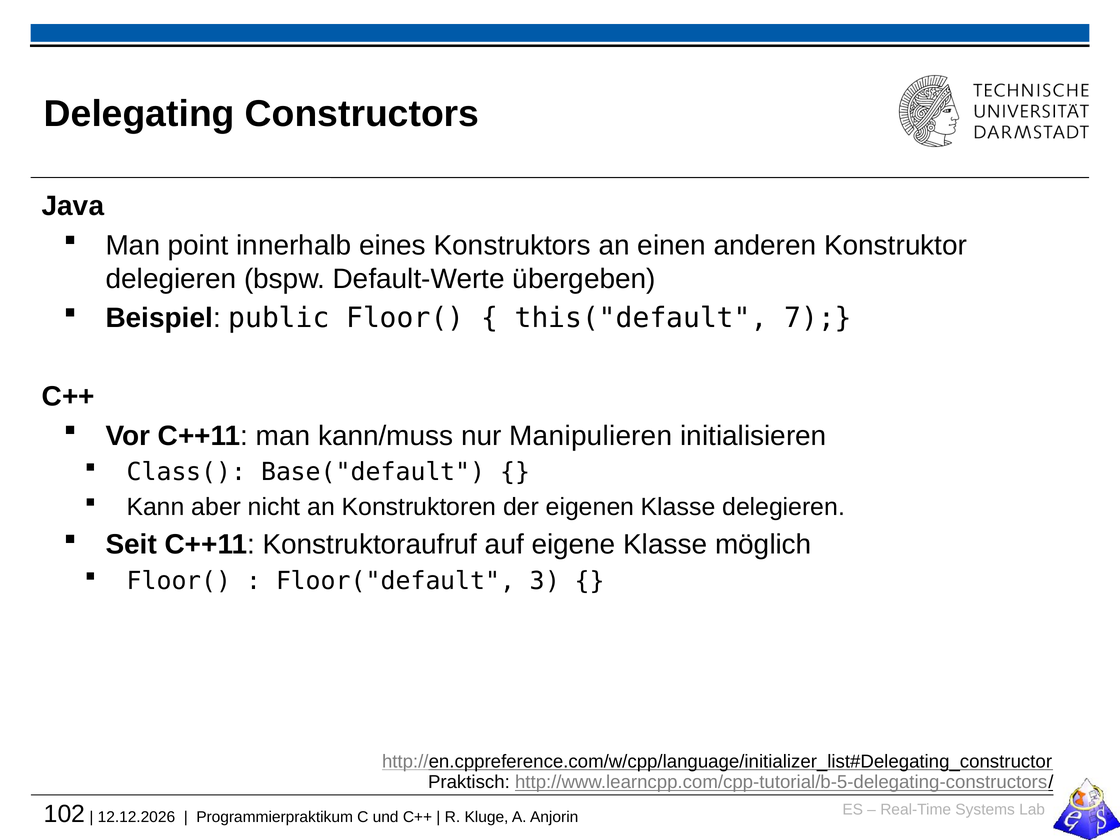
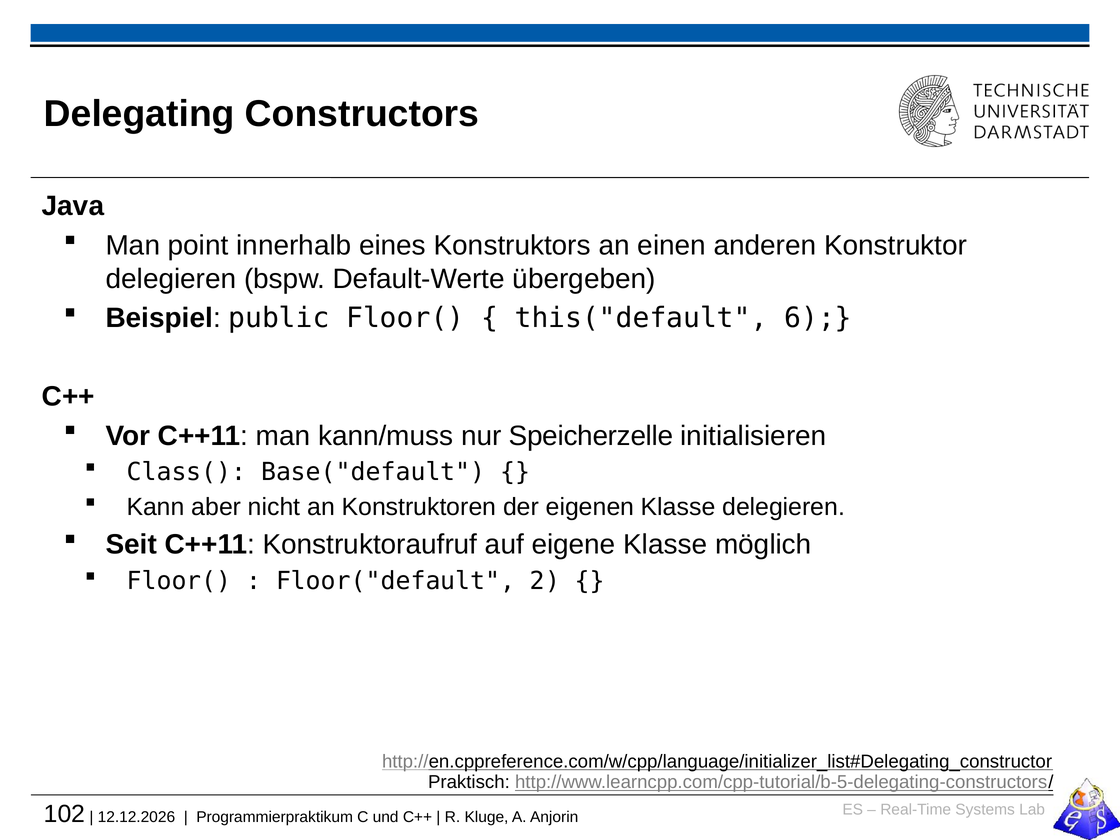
7: 7 -> 6 (818, 318)
Manipulieren: Manipulieren -> Speicherzelle (591, 436)
3: 3 -> 2 (545, 581)
